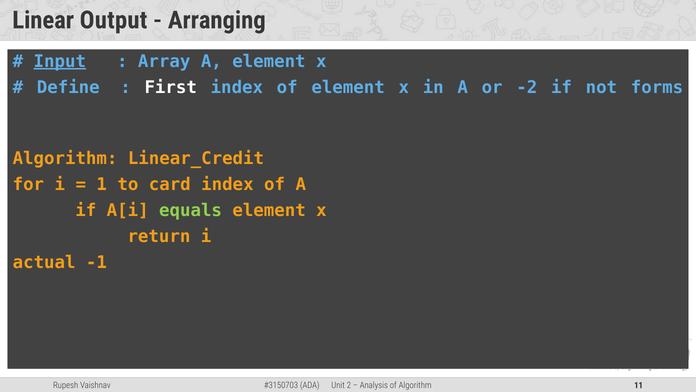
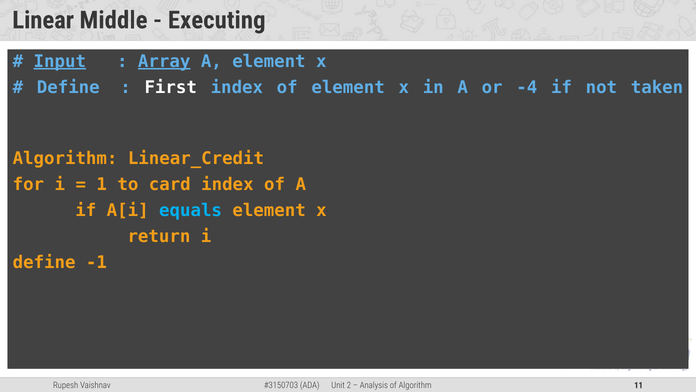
Output: Output -> Middle (114, 20)
Arranging: Arranging -> Executing (217, 20)
Array underline: none -> present (164, 61)
-2: -2 -> -4 (527, 87)
forms: forms -> taken (657, 87)
equals colour: light green -> light blue (191, 210)
actual: actual -> define (44, 262)
